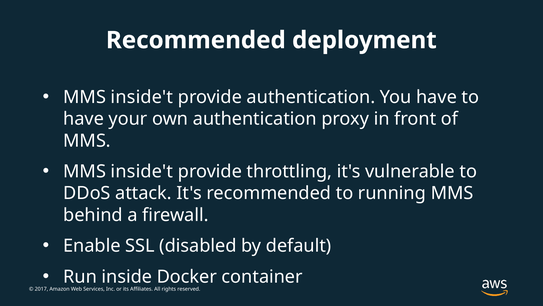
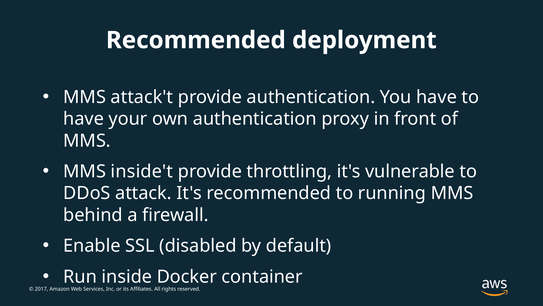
inside't: inside't -> attack't (142, 97)
